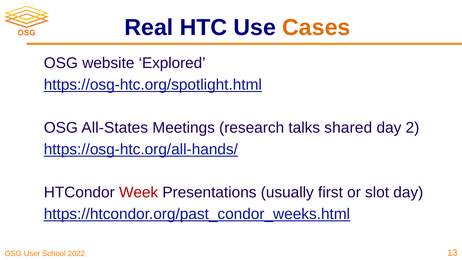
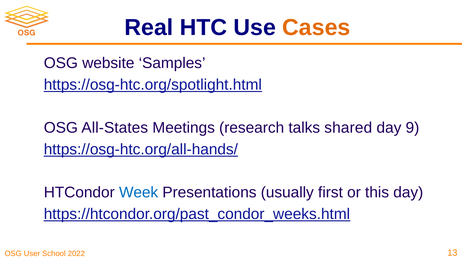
Explored: Explored -> Samples (172, 63)
2: 2 -> 9 (413, 128)
Week colour: red -> blue (139, 192)
slot: slot -> this (377, 192)
